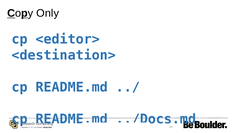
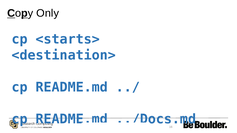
<editor>: <editor> -> <starts> (68, 39)
